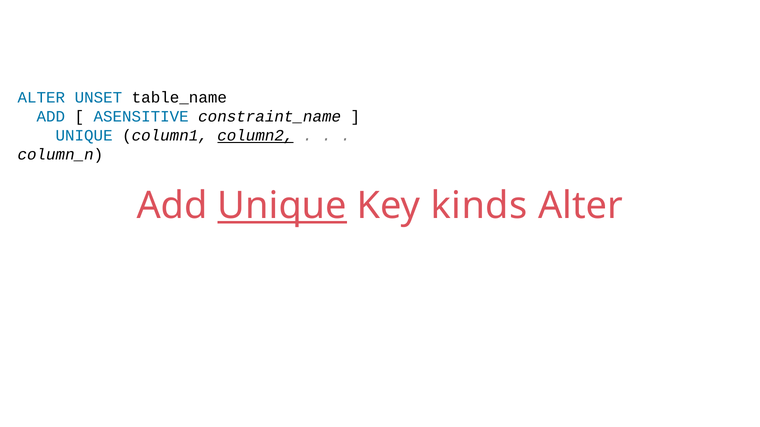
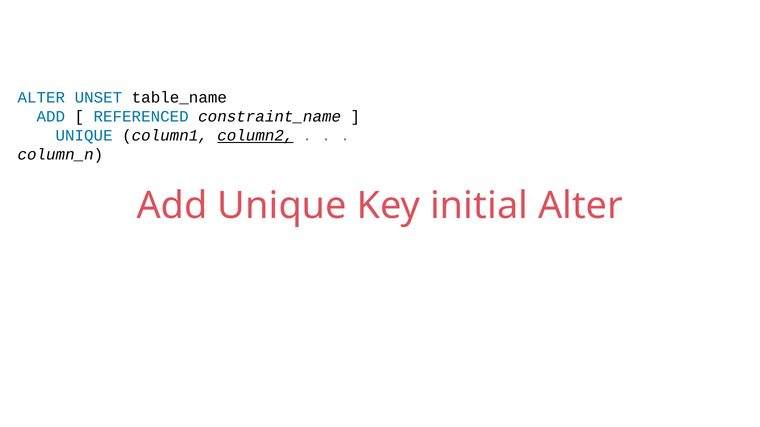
ASENSITIVE: ASENSITIVE -> REFERENCED (141, 117)
Unique underline: present -> none (282, 206)
kinds: kinds -> initial (479, 206)
